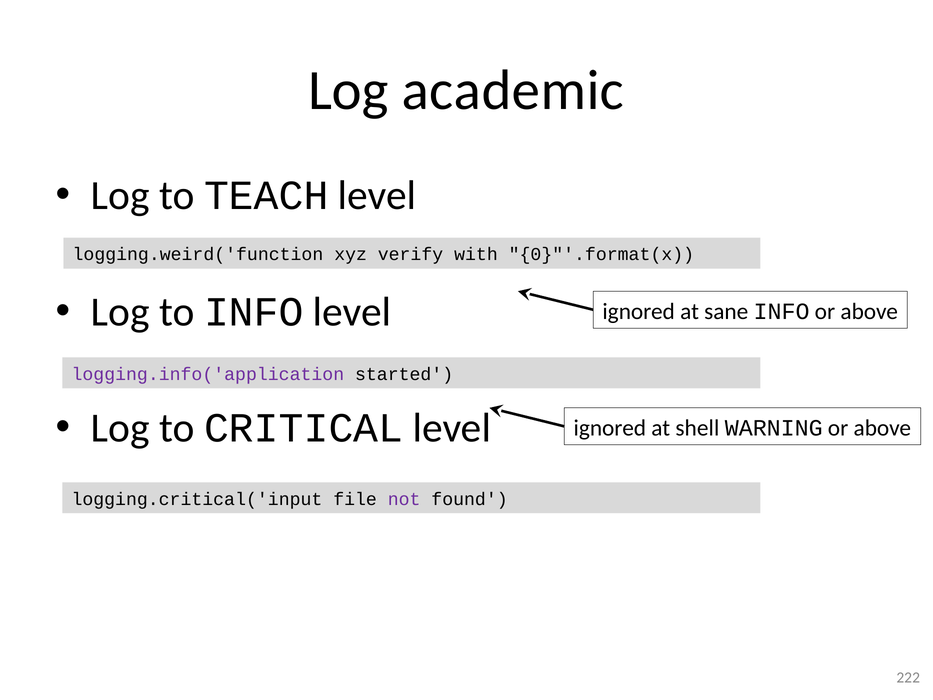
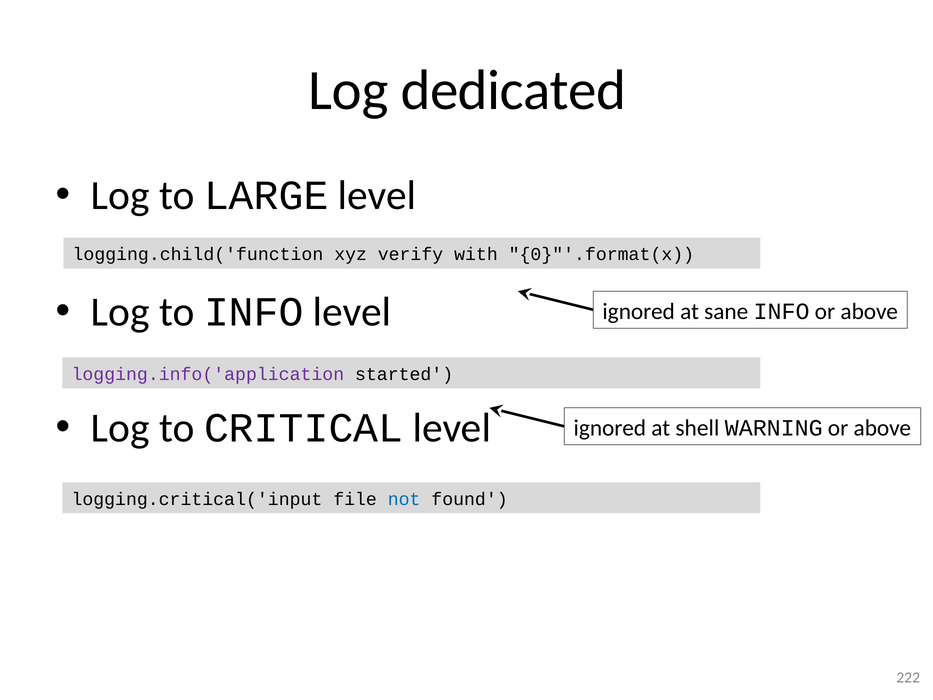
academic: academic -> dedicated (513, 90)
TEACH: TEACH -> LARGE (266, 196)
logging.weird('function: logging.weird('function -> logging.child('function (198, 254)
not colour: purple -> blue (404, 499)
